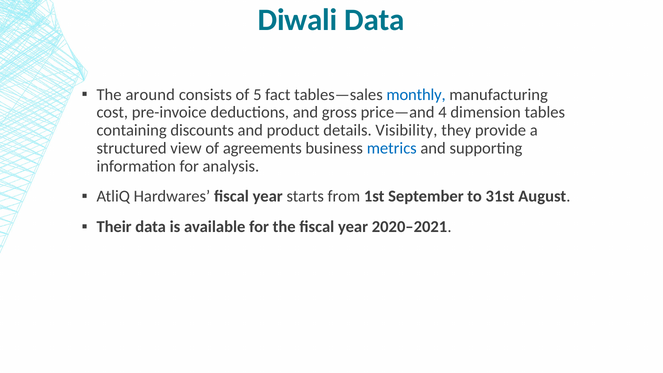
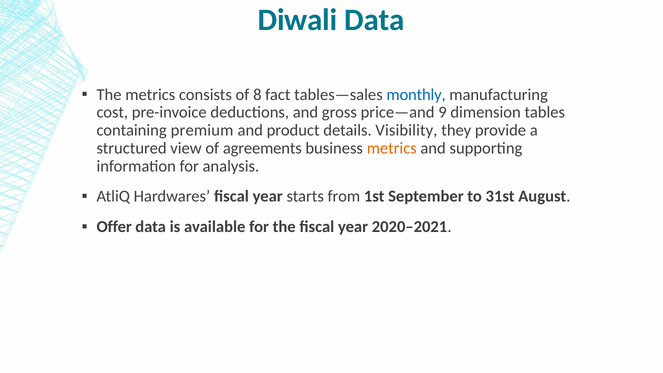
The around: around -> metrics (150, 95)
5: 5 -> 8 (257, 95)
4: 4 -> 9 (442, 112)
discounts: discounts -> premium (202, 130)
metrics colour: blue -> orange (392, 148)
Their: Their -> Offer (114, 227)
